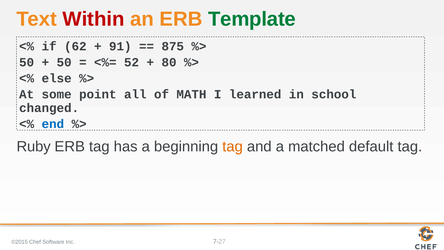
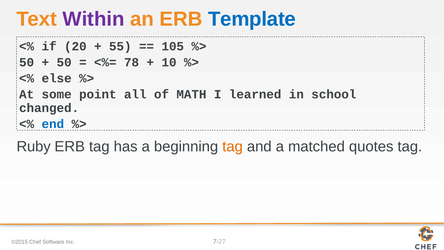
Within colour: red -> purple (94, 19)
Template colour: green -> blue (252, 19)
62: 62 -> 20 (75, 46)
91: 91 -> 55 (120, 46)
875: 875 -> 105 (173, 46)
52: 52 -> 78 (132, 62)
80: 80 -> 10 (169, 62)
default: default -> quotes (371, 146)
